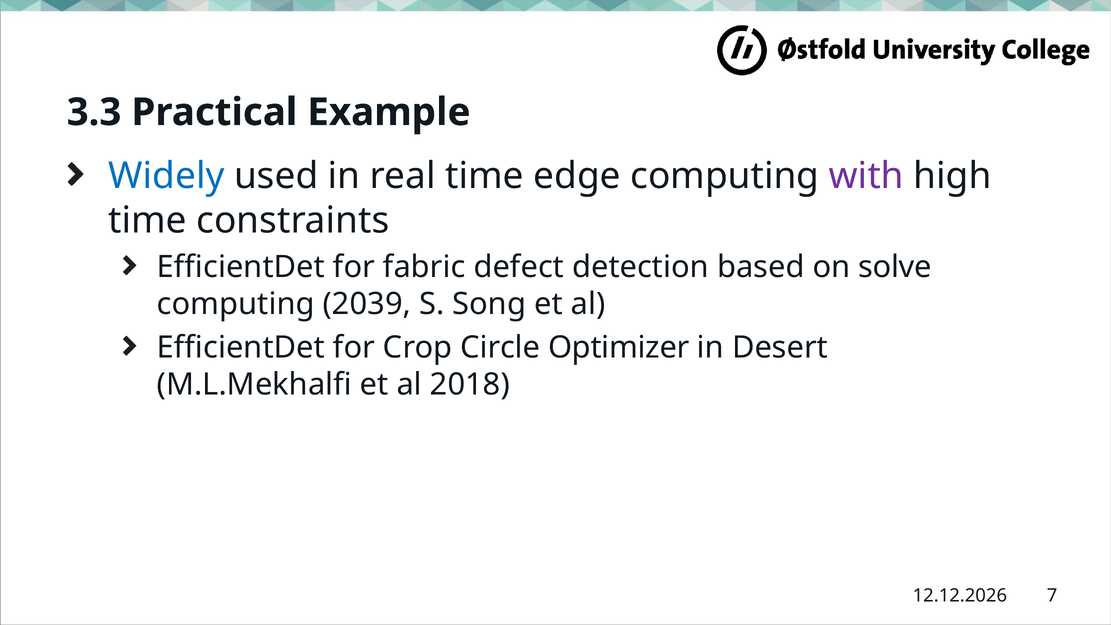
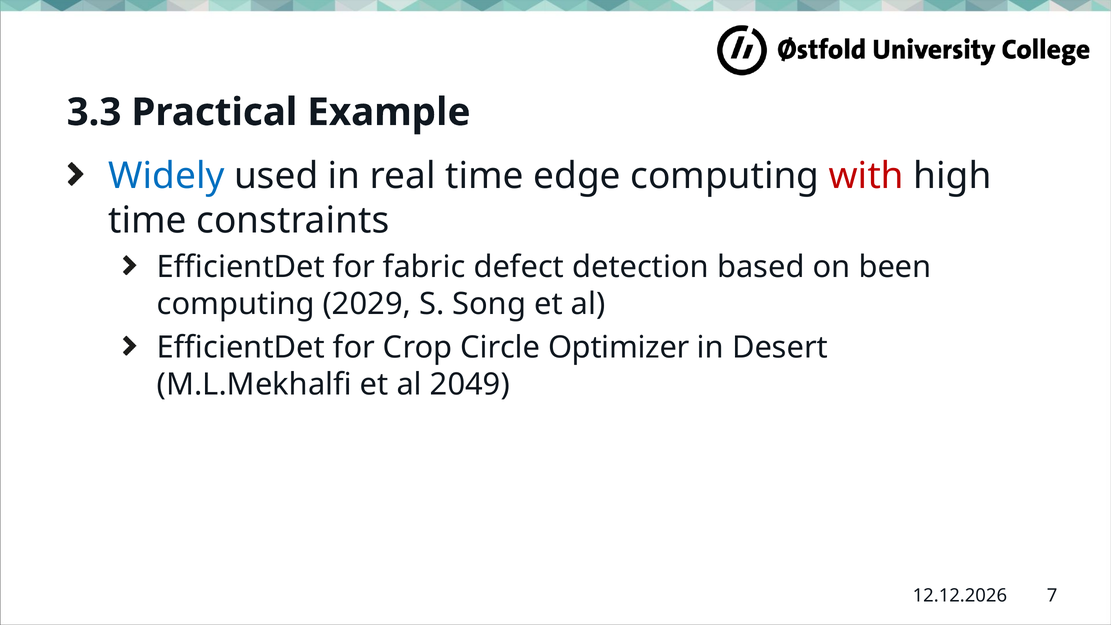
with colour: purple -> red (866, 176)
solve: solve -> been (895, 267)
2039: 2039 -> 2029 (367, 304)
2018: 2018 -> 2049 (470, 385)
